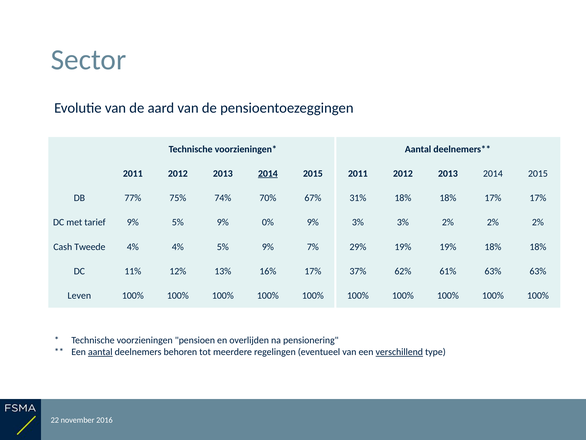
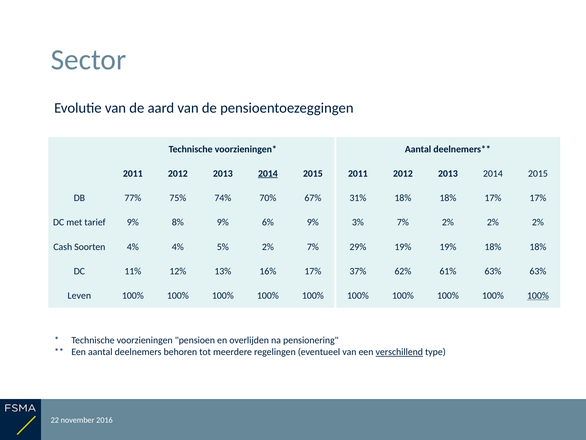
9% 5%: 5% -> 8% (178, 222)
0%: 0% -> 6% (268, 222)
3% 3%: 3% -> 7% (403, 222)
Tweede: Tweede -> Soorten (90, 247)
4% 5% 9%: 9% -> 2% (268, 247)
100% underline: none -> present (538, 295)
aantal underline: present -> none (100, 352)
